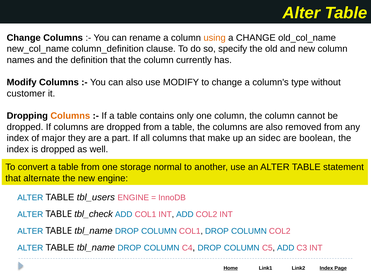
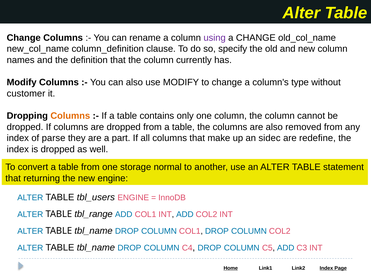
using colour: orange -> purple (215, 38)
major: major -> parse (54, 138)
boolean: boolean -> redefine (317, 138)
alternate: alternate -> returning (42, 178)
tbl_check: tbl_check -> tbl_range (94, 214)
